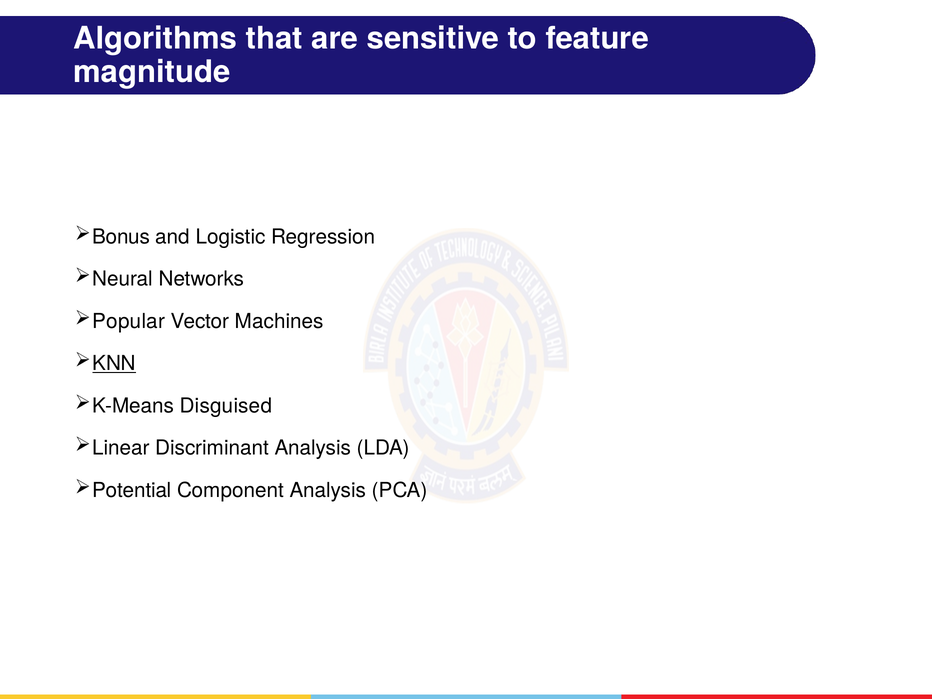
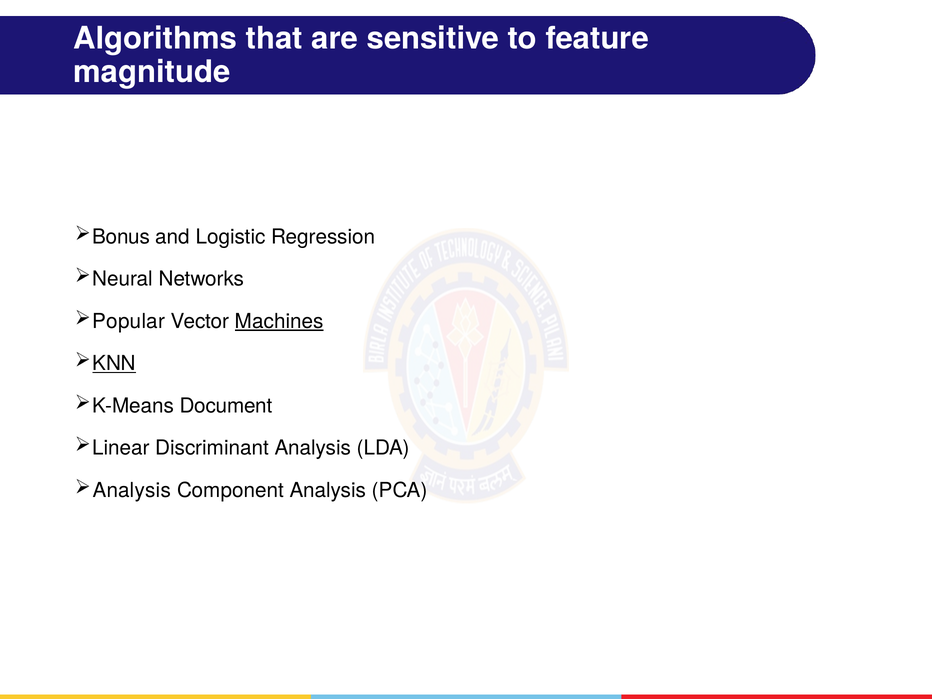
Machines underline: none -> present (279, 321)
Disguised: Disguised -> Document (226, 406)
Potential: Potential -> Analysis (132, 490)
